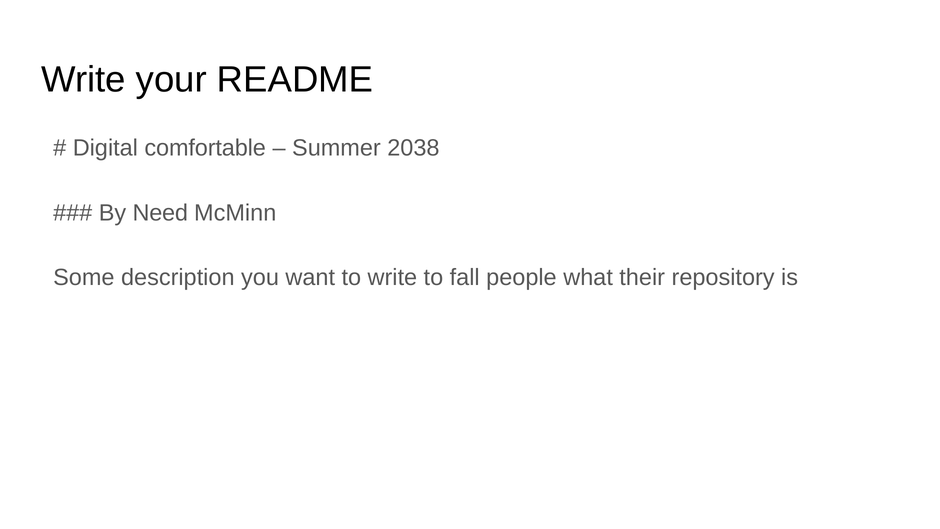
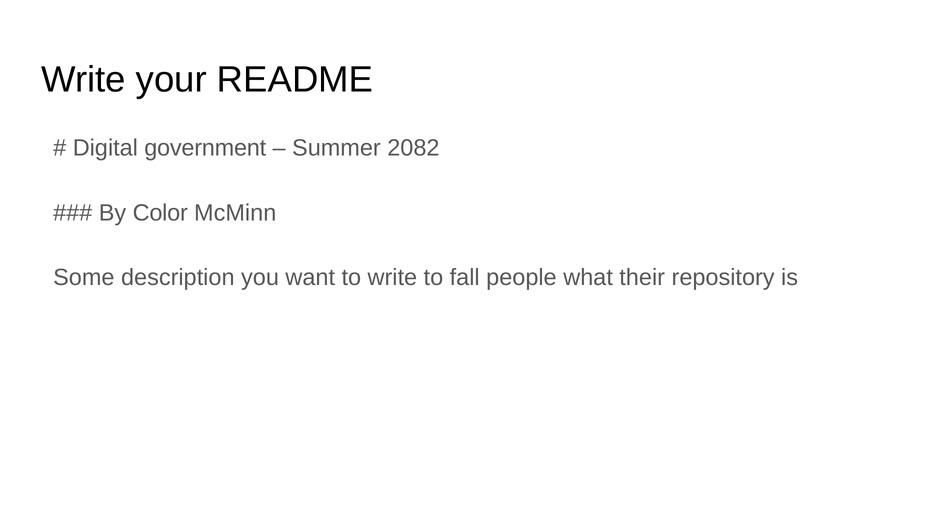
comfortable: comfortable -> government (205, 148)
2038: 2038 -> 2082 (413, 148)
Need: Need -> Color (160, 213)
